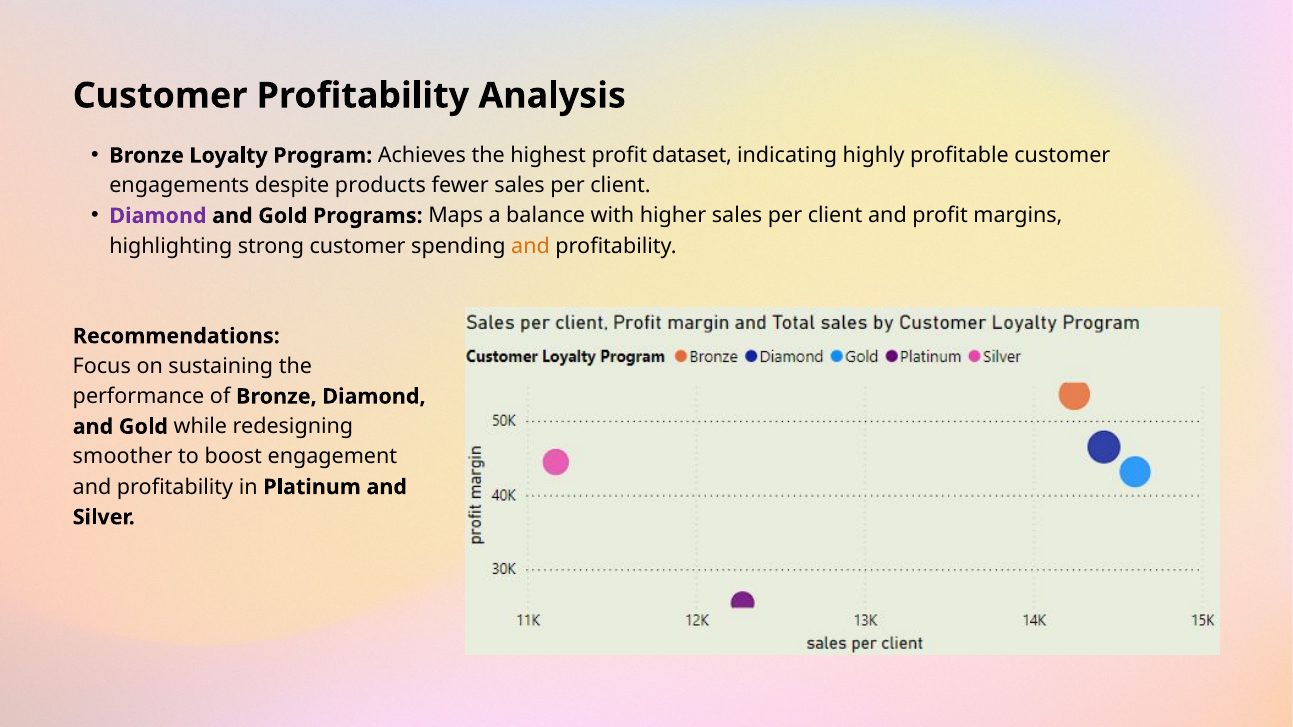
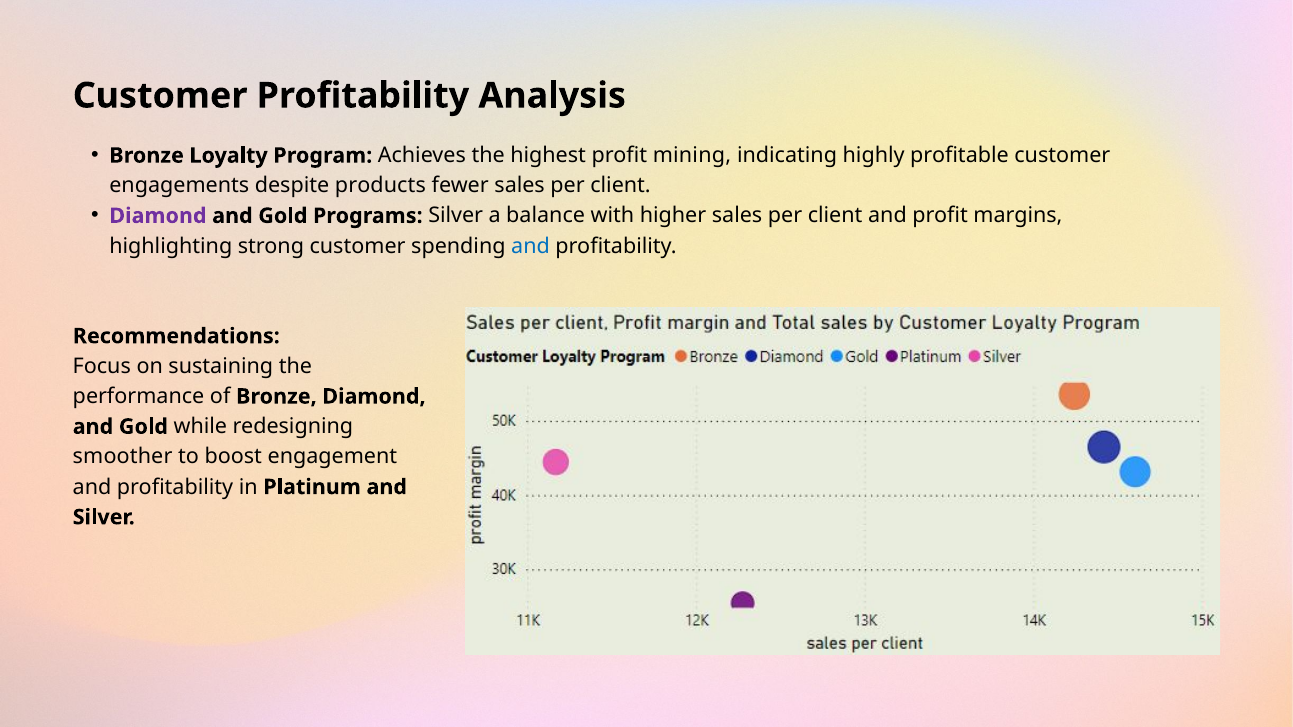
dataset: dataset -> mining (692, 156)
Programs Maps: Maps -> Silver (456, 216)
and colour: orange -> blue (531, 246)
